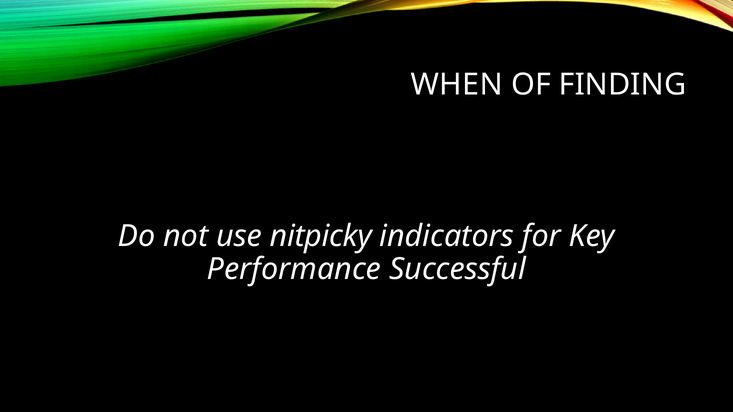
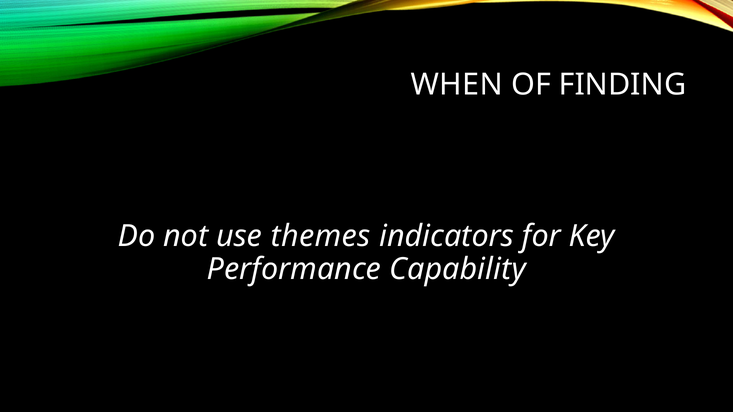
nitpicky: nitpicky -> themes (321, 236)
Successful: Successful -> Capability (457, 269)
